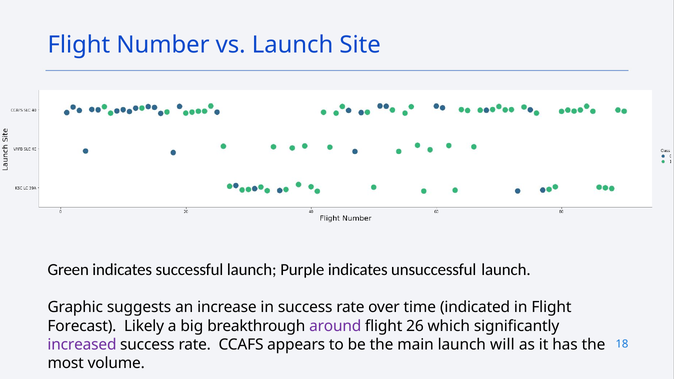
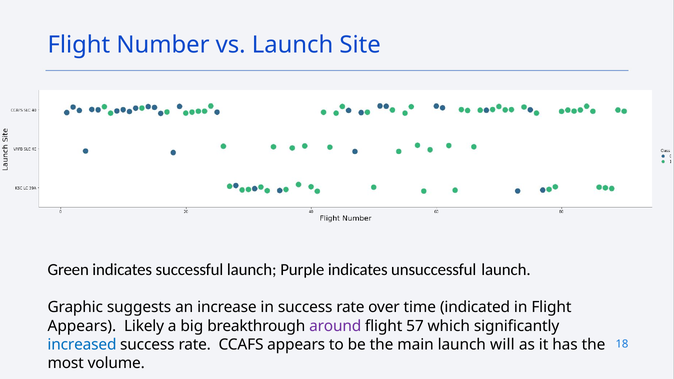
Forecast: Forecast -> Appears (82, 326)
26: 26 -> 57 (415, 326)
increased colour: purple -> blue (82, 345)
